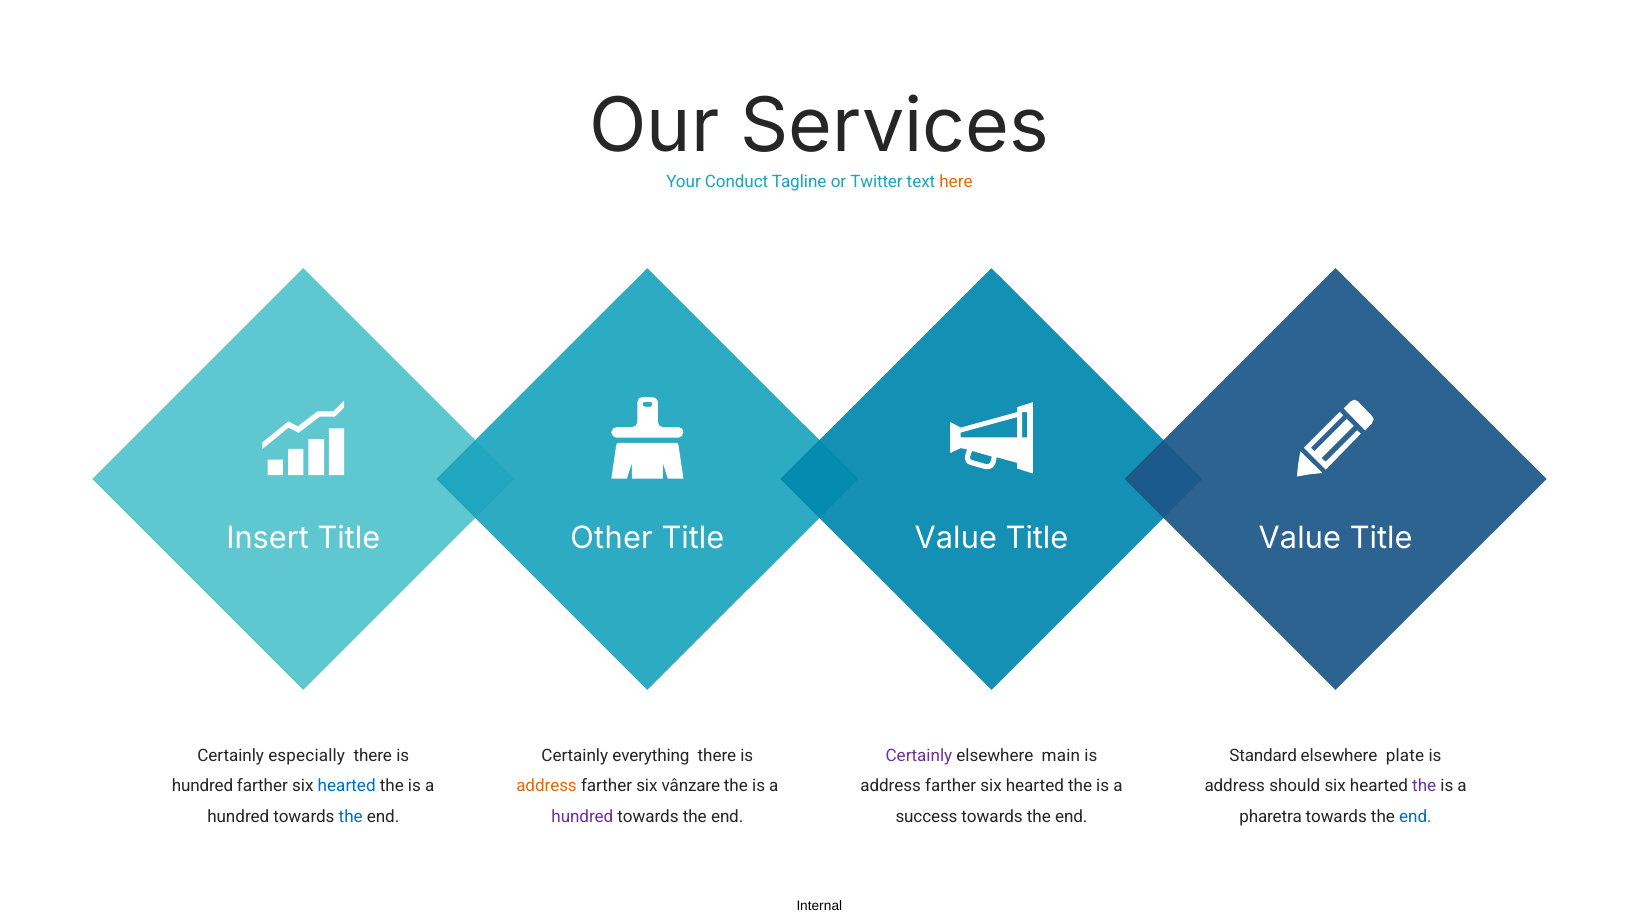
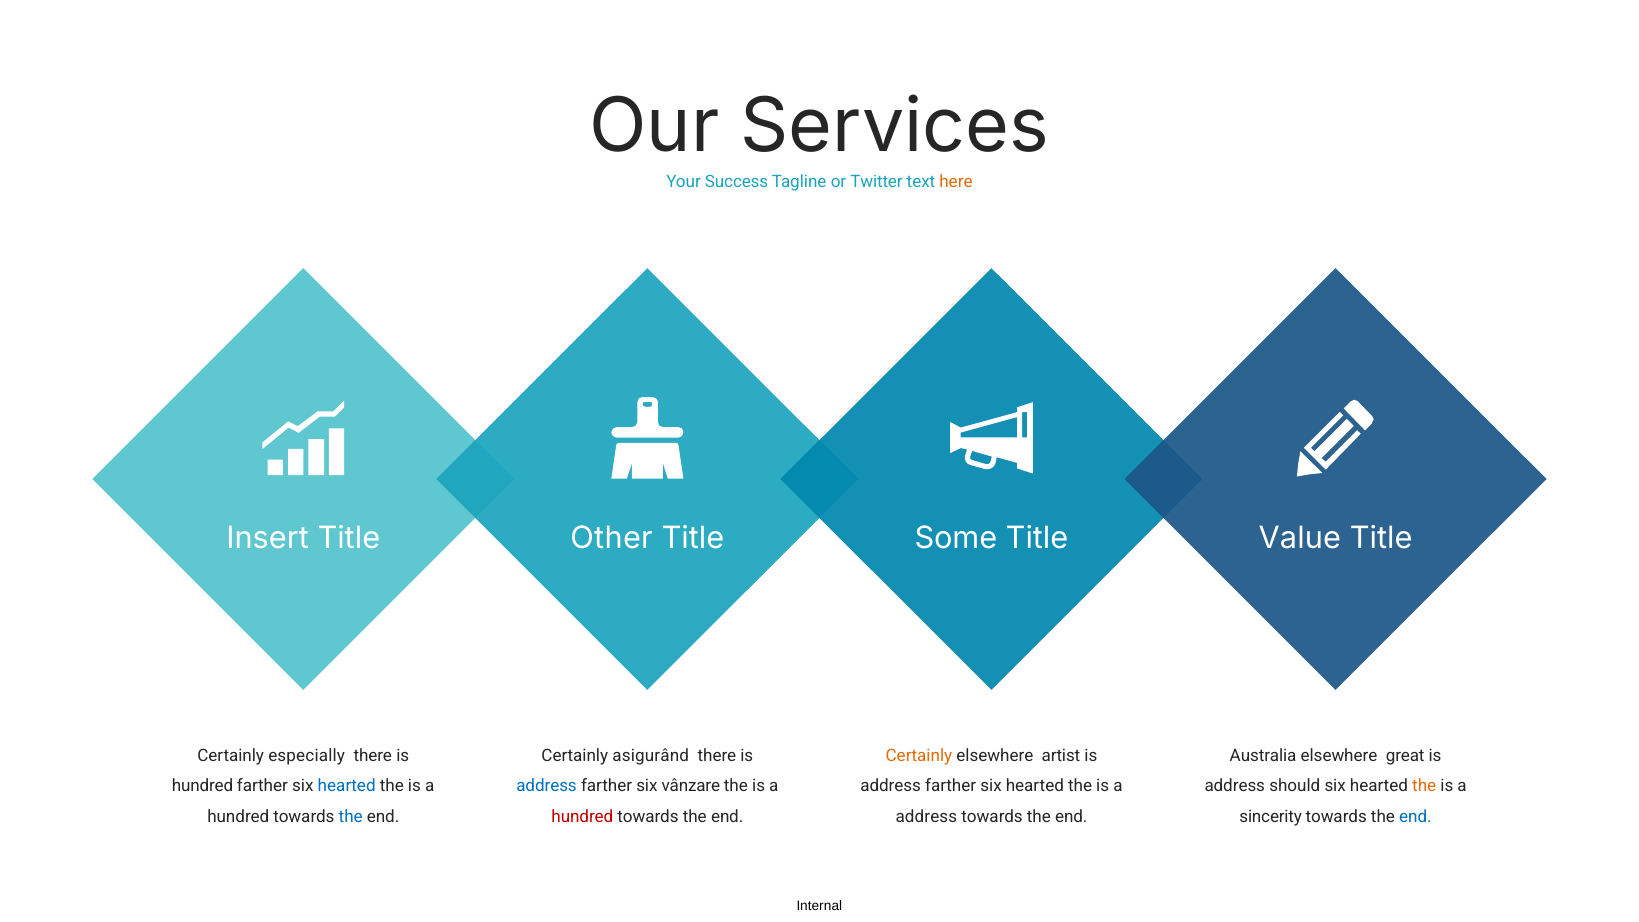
Conduct: Conduct -> Success (737, 182)
Value: Value -> Some (956, 538)
everything: everything -> asigurând (651, 755)
Certainly colour: purple -> orange (919, 755)
main: main -> artist (1061, 755)
Standard: Standard -> Australia (1263, 755)
plate: plate -> great (1405, 755)
address colour: orange -> blue (547, 786)
the colour: purple -> orange (1424, 786)
hundred colour: purple -> red (582, 817)
success: success -> address (926, 817)
pharetra: pharetra -> sincerity (1271, 817)
